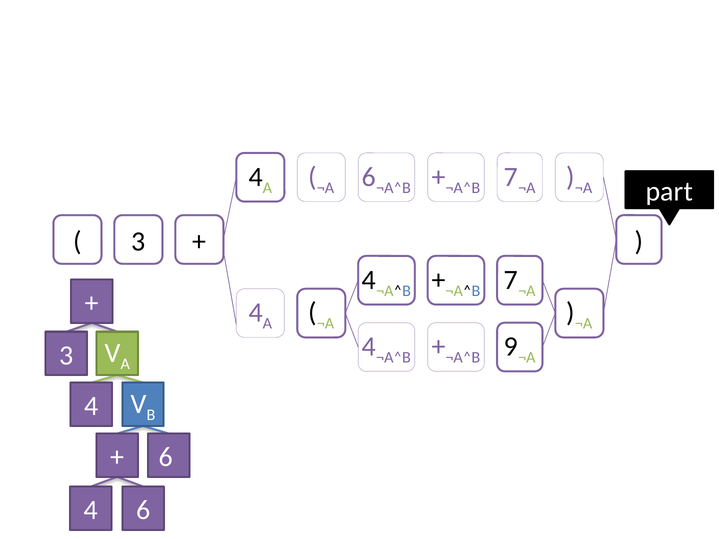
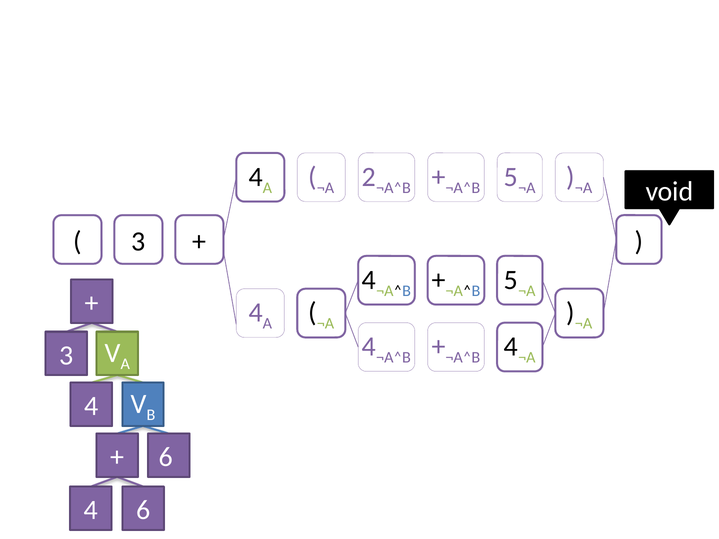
6: 6 -> 2 (369, 177)
7: 7 -> 5 (511, 177)
part: part -> void (669, 192)
7: 7 -> 5 (511, 280)
9: 9 -> 4 (511, 347)
